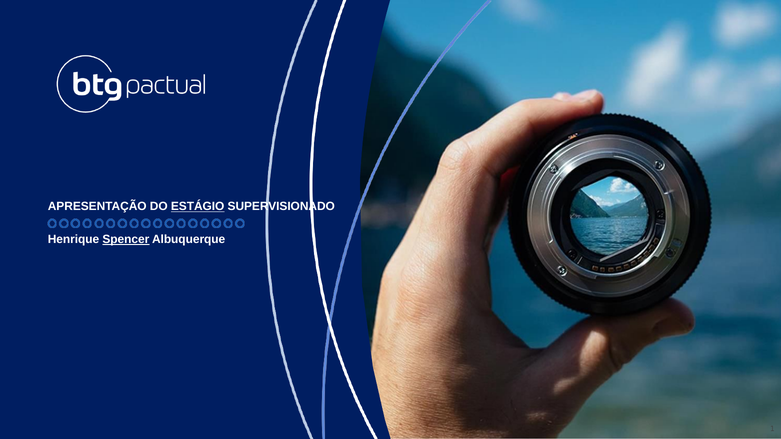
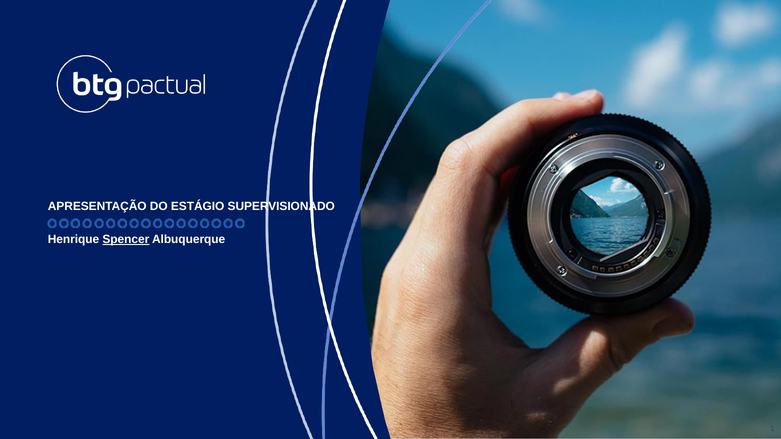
ESTÁGIO underline: present -> none (198, 207)
